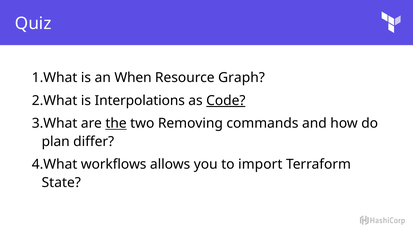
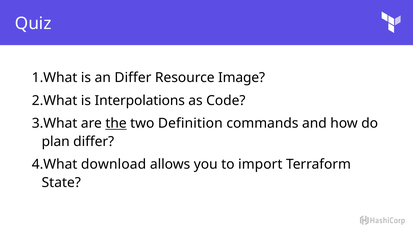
an When: When -> Differ (133, 78)
Graph: Graph -> Image (242, 78)
Code underline: present -> none (226, 101)
Removing: Removing -> Definition (190, 124)
workflows: workflows -> download (114, 165)
